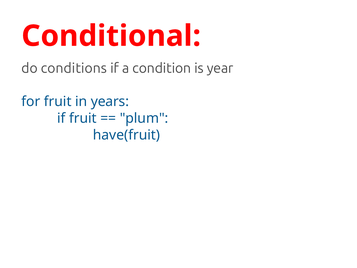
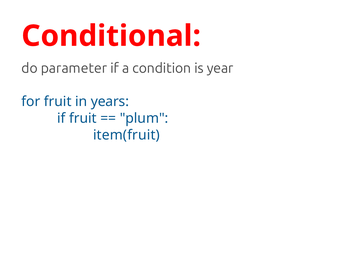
conditions: conditions -> parameter (74, 68)
have(fruit: have(fruit -> item(fruit (126, 135)
